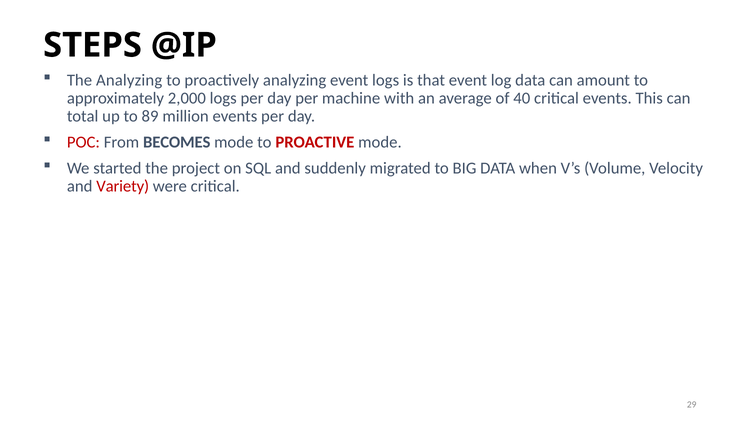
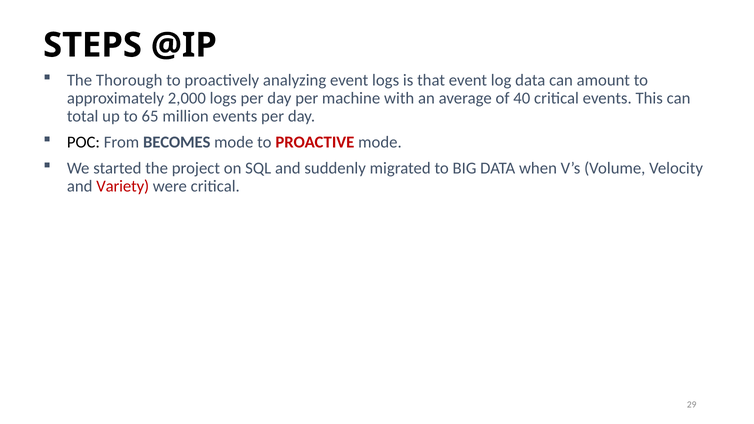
The Analyzing: Analyzing -> Thorough (129, 80)
89: 89 -> 65 (150, 116)
POC colour: red -> black (83, 142)
